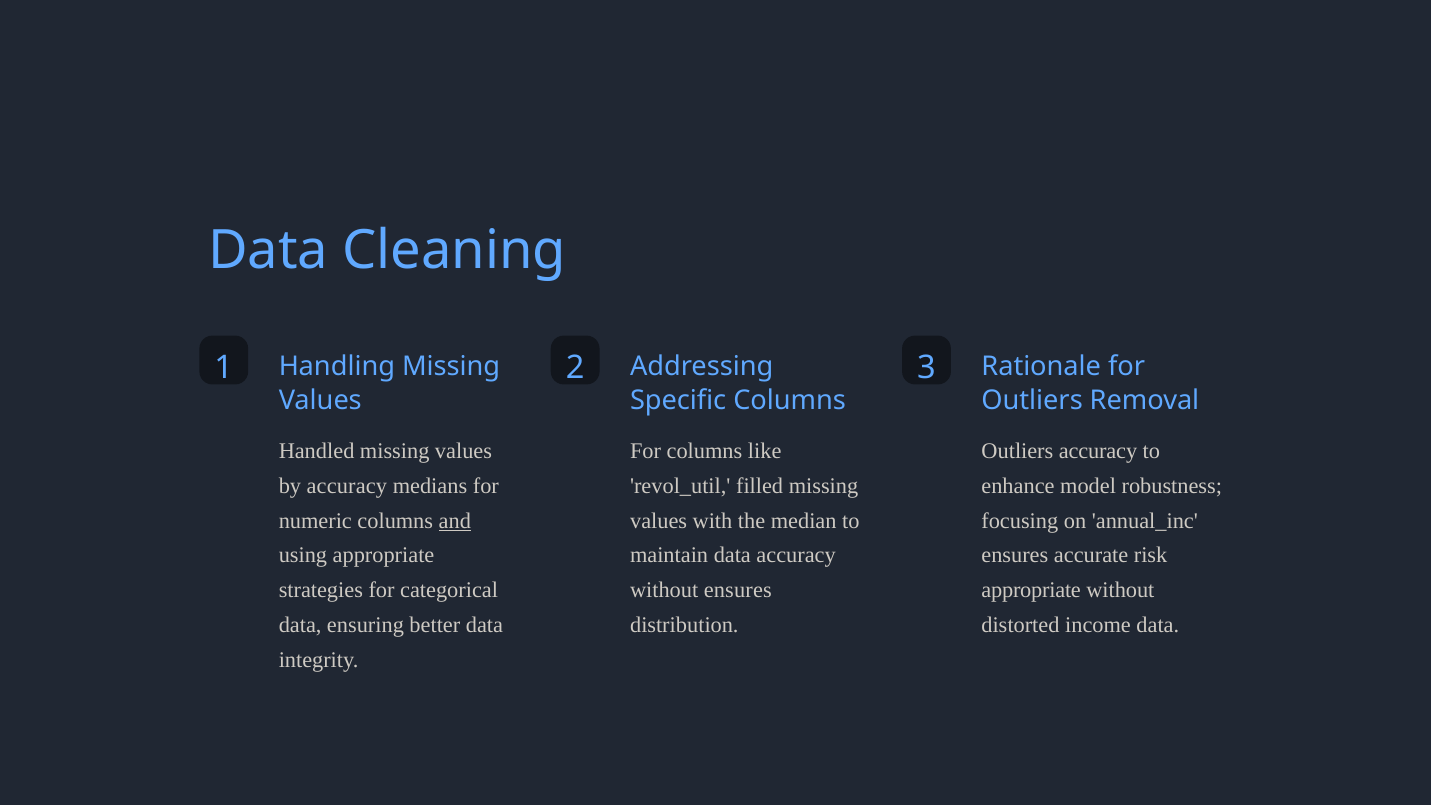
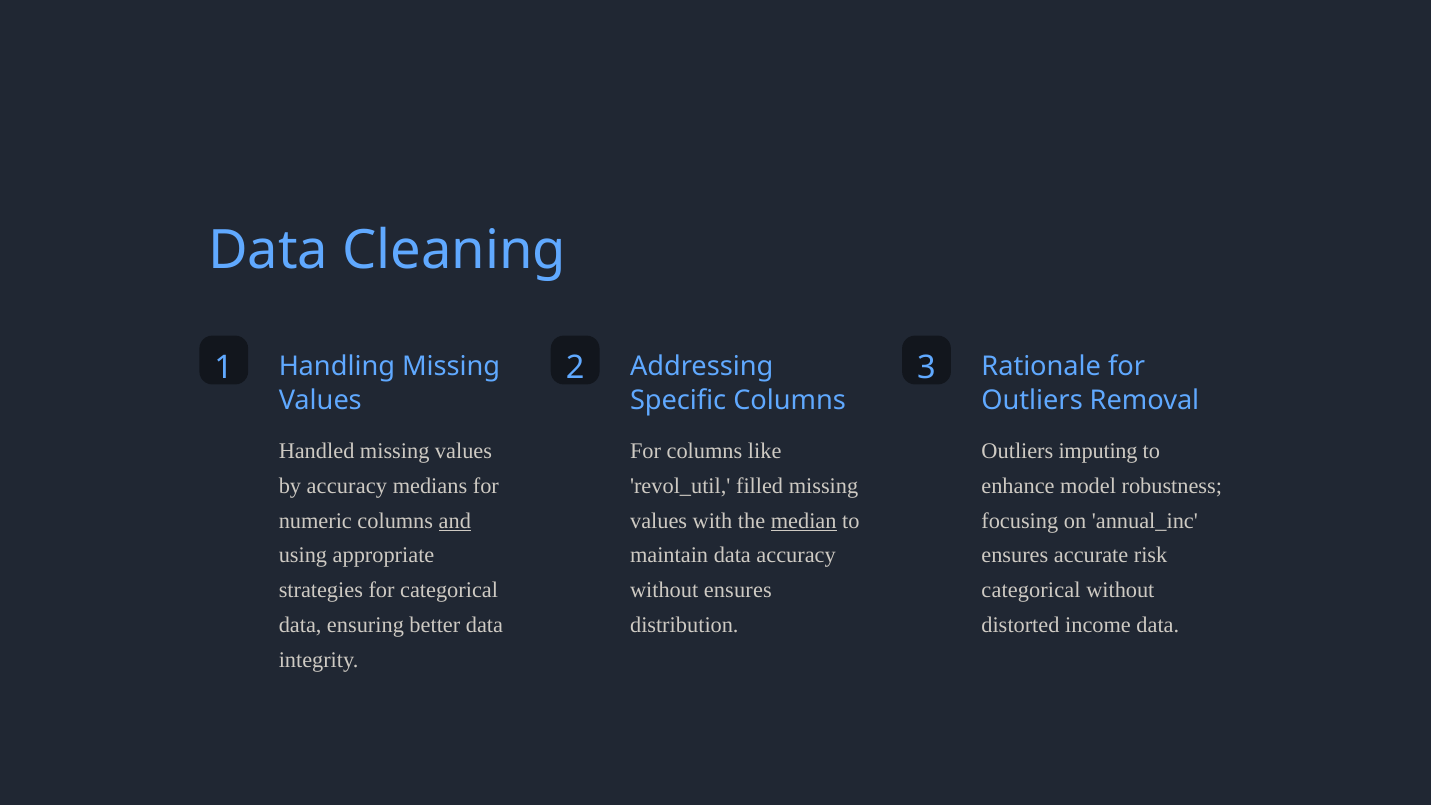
Outliers accuracy: accuracy -> imputing (1098, 451)
median underline: none -> present (804, 521)
appropriate: appropriate -> categorical (1031, 590)
